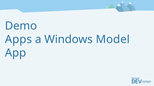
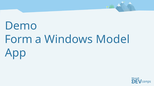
Apps: Apps -> Form (19, 40)
